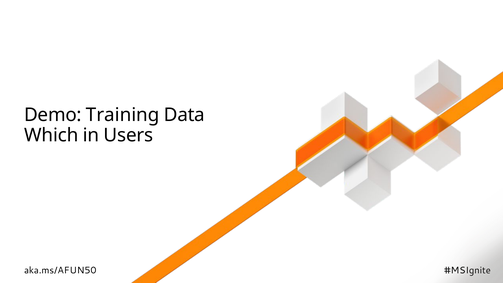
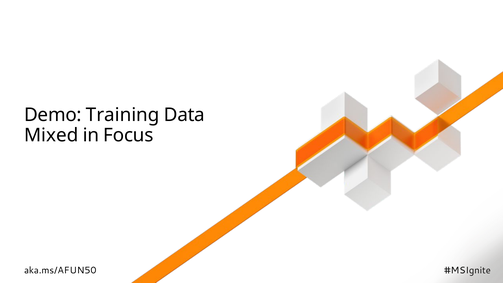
Which: Which -> Mixed (51, 135)
Users: Users -> Focus (128, 135)
